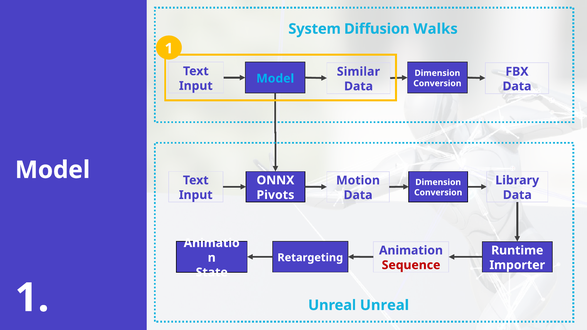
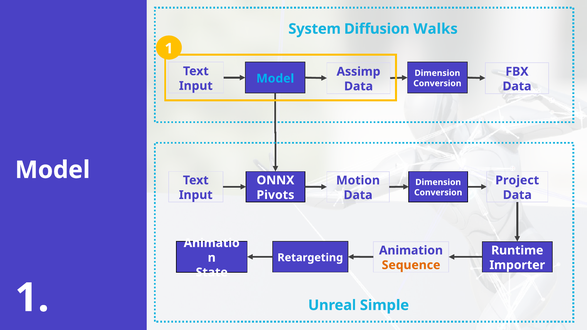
Similar: Similar -> Assimp (359, 72)
Library: Library -> Project (517, 180)
Sequence colour: red -> orange (411, 265)
Unreal Unreal: Unreal -> Simple (384, 305)
